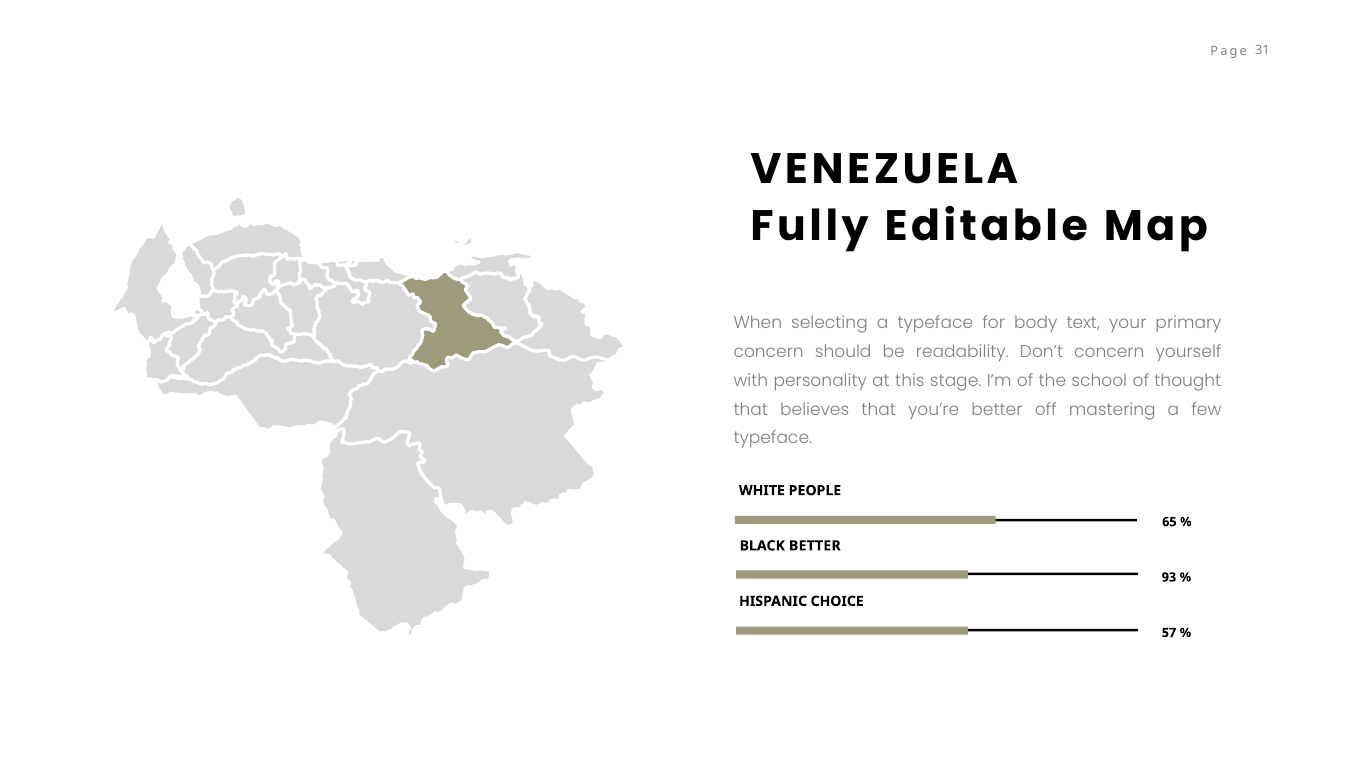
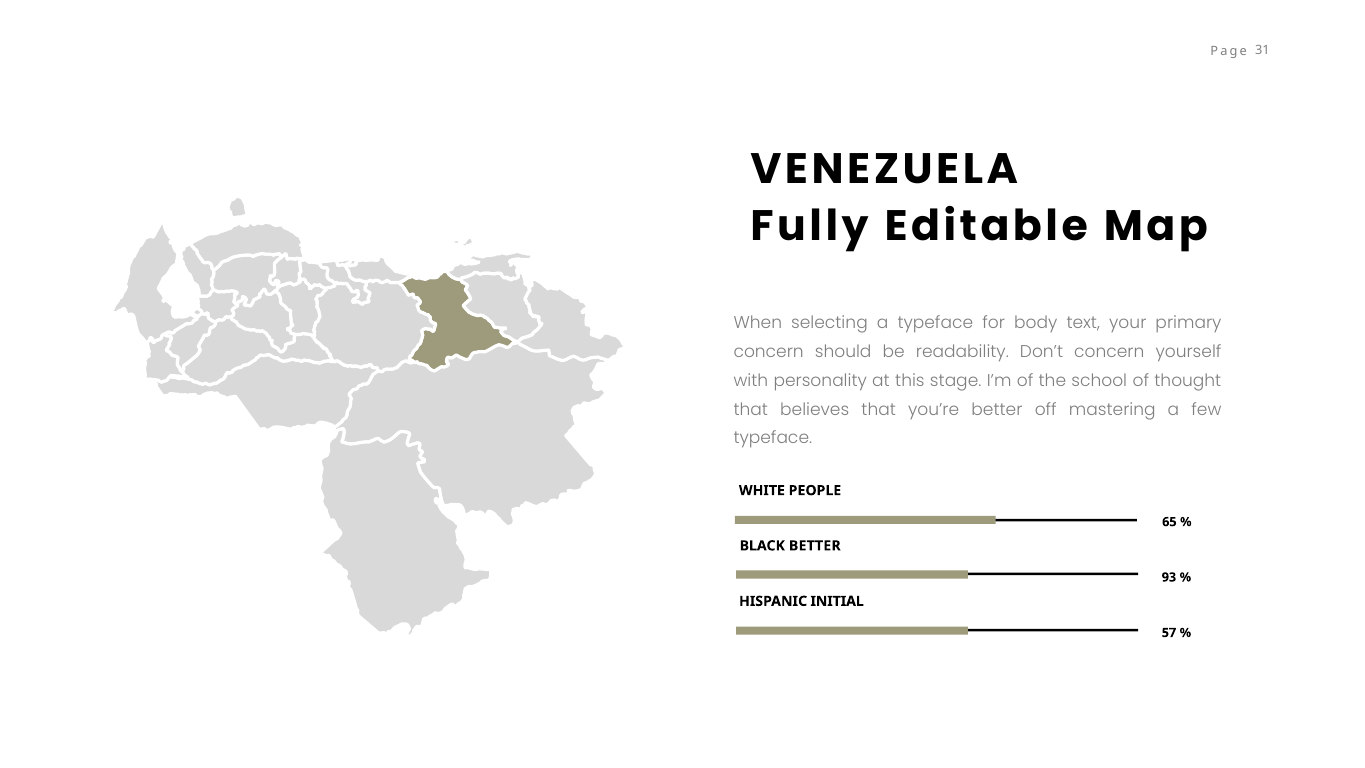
CHOICE: CHOICE -> INITIAL (837, 601)
